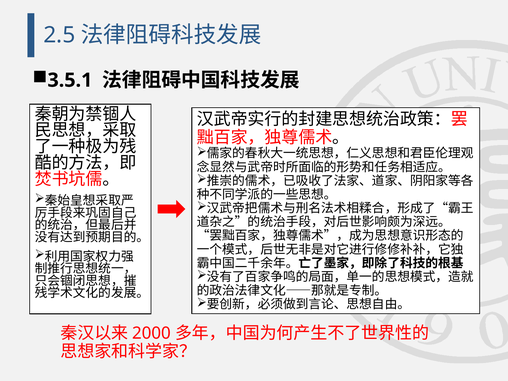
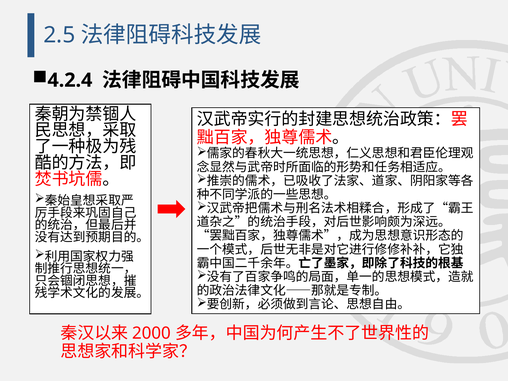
3.5.1: 3.5.1 -> 4.2.4 (70, 80)
